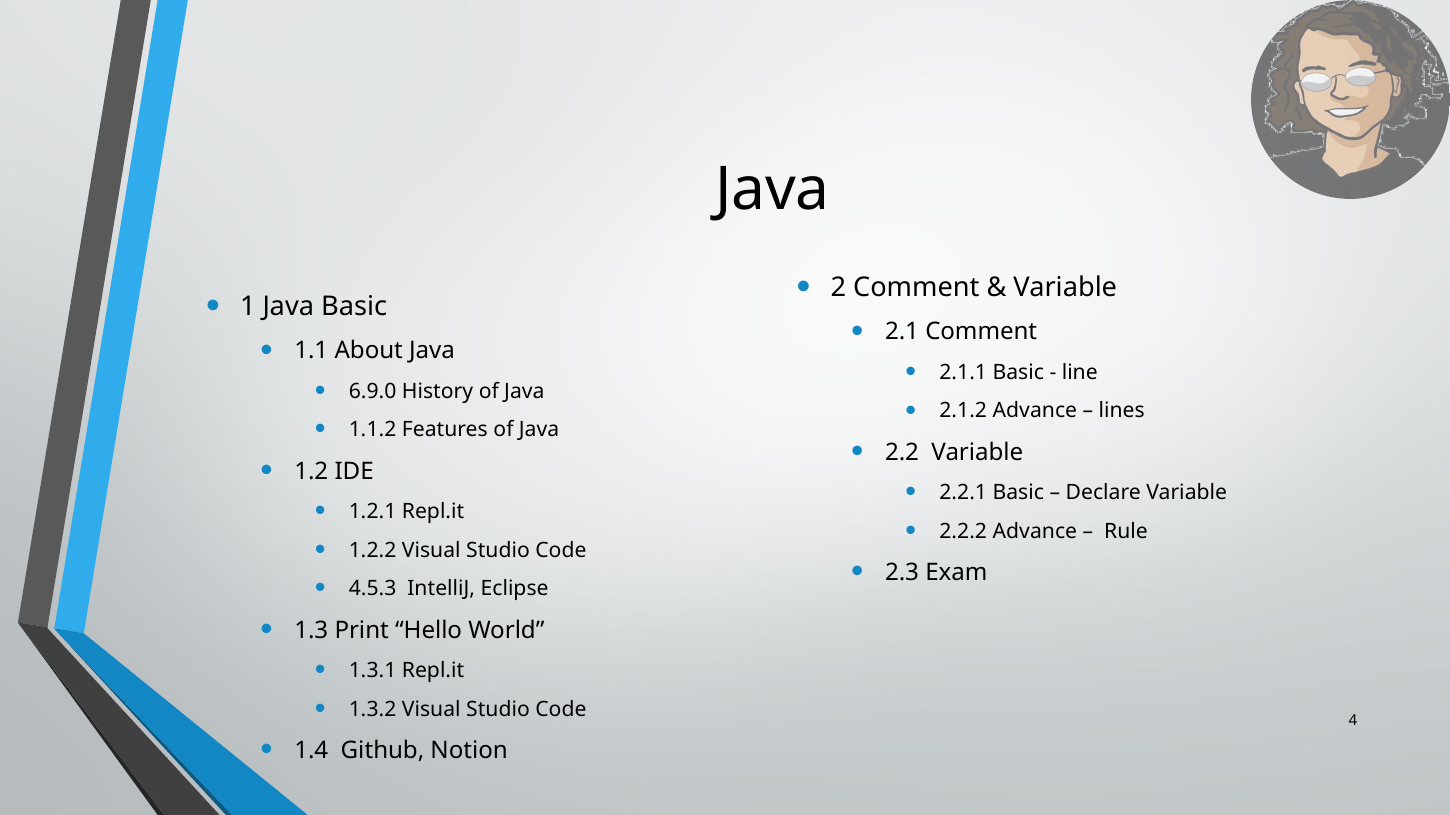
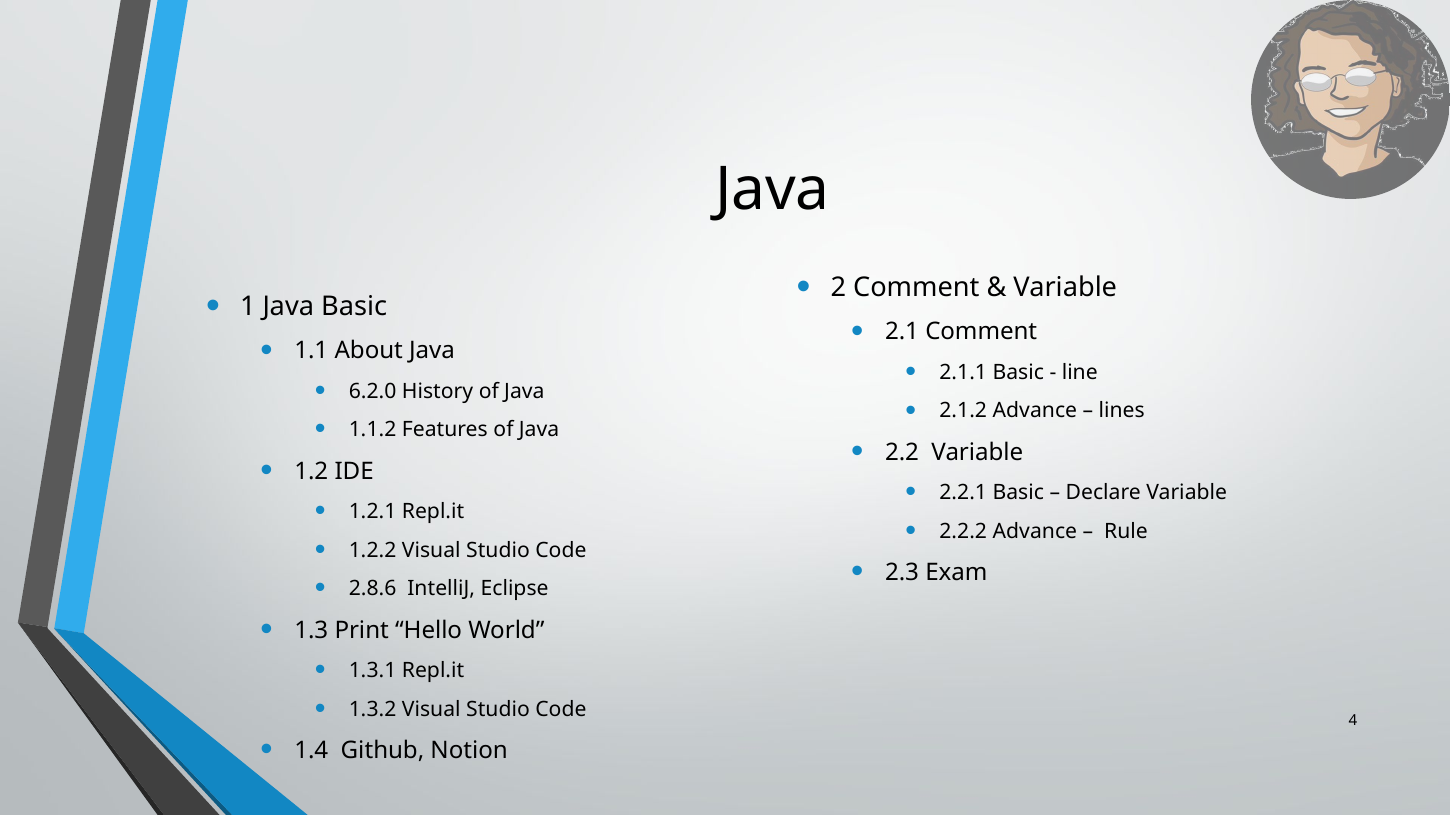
6.9.0: 6.9.0 -> 6.2.0 (373, 391)
4.5.3: 4.5.3 -> 2.8.6 (373, 589)
